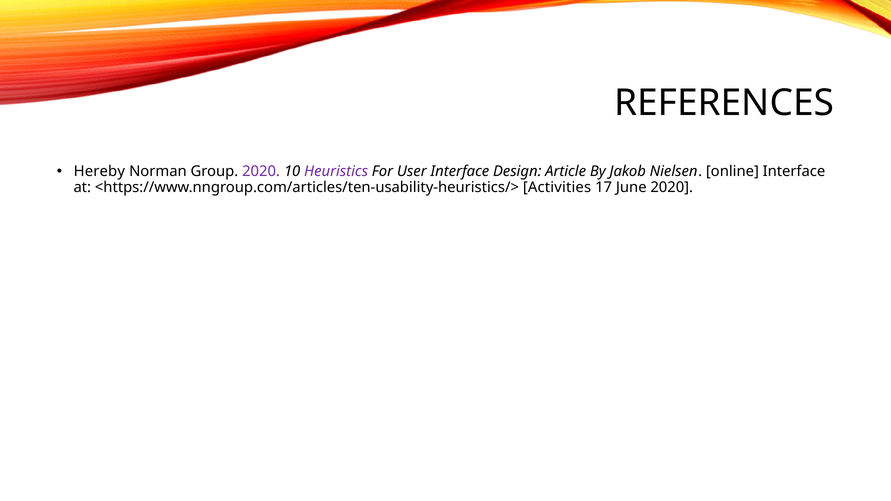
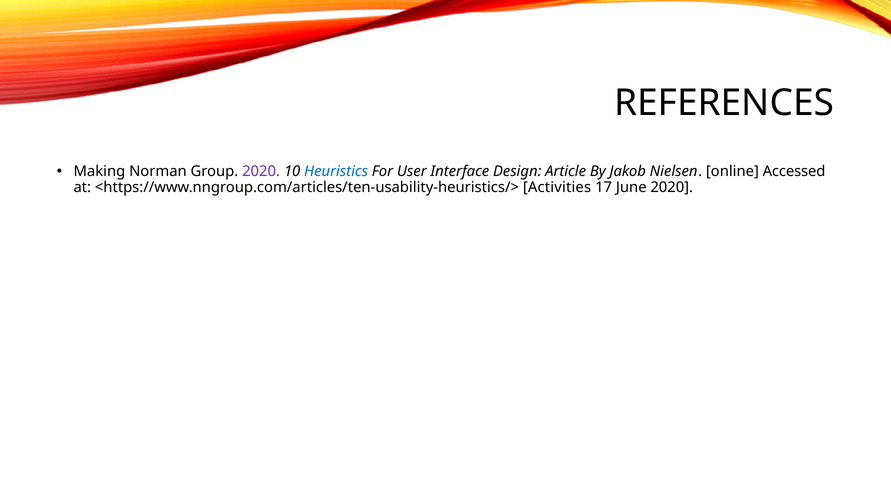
Hereby: Hereby -> Making (99, 172)
Heuristics colour: purple -> blue (336, 172)
online Interface: Interface -> Accessed (794, 172)
